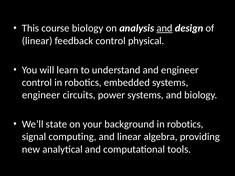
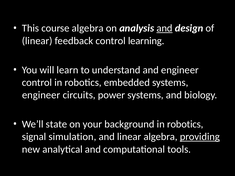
course biology: biology -> algebra (88, 28)
physical: physical -> learning (146, 41)
computing: computing -> simulation (72, 137)
providing underline: none -> present (200, 137)
